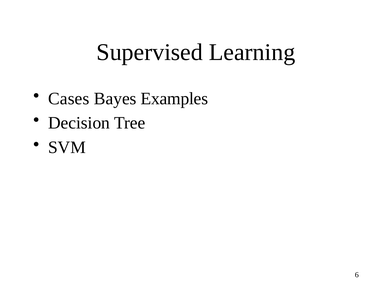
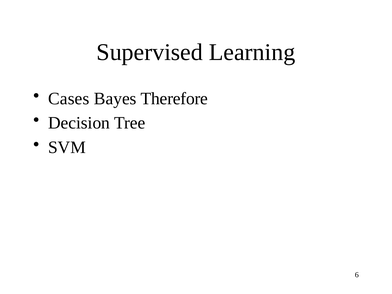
Examples: Examples -> Therefore (174, 99)
